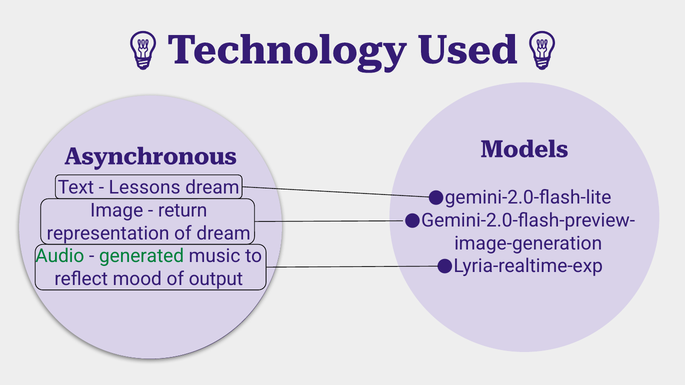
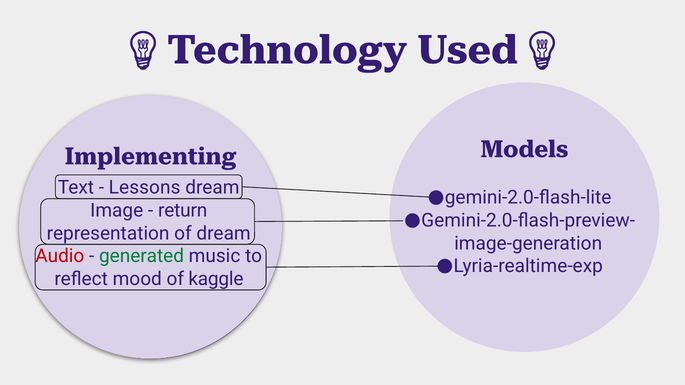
Asynchronous: Asynchronous -> Implementing (150, 157)
Audio colour: green -> red (60, 256)
output: output -> kaggle (216, 279)
